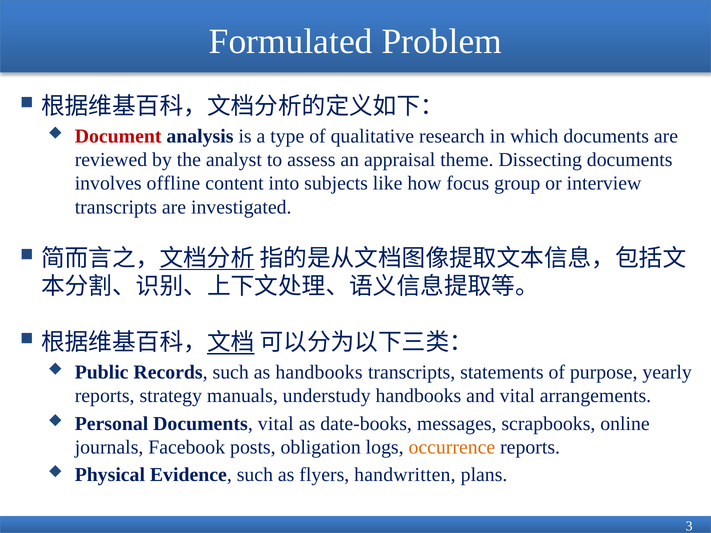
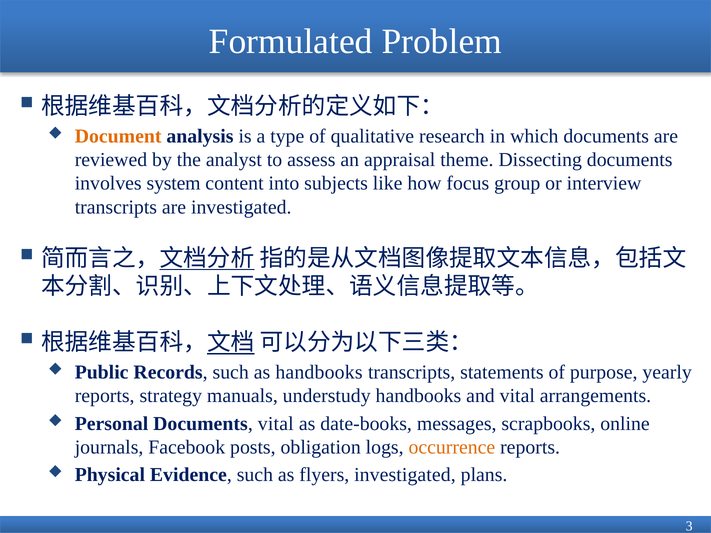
Document colour: red -> orange (118, 136)
offline: offline -> system (174, 184)
flyers handwritten: handwritten -> investigated (405, 475)
